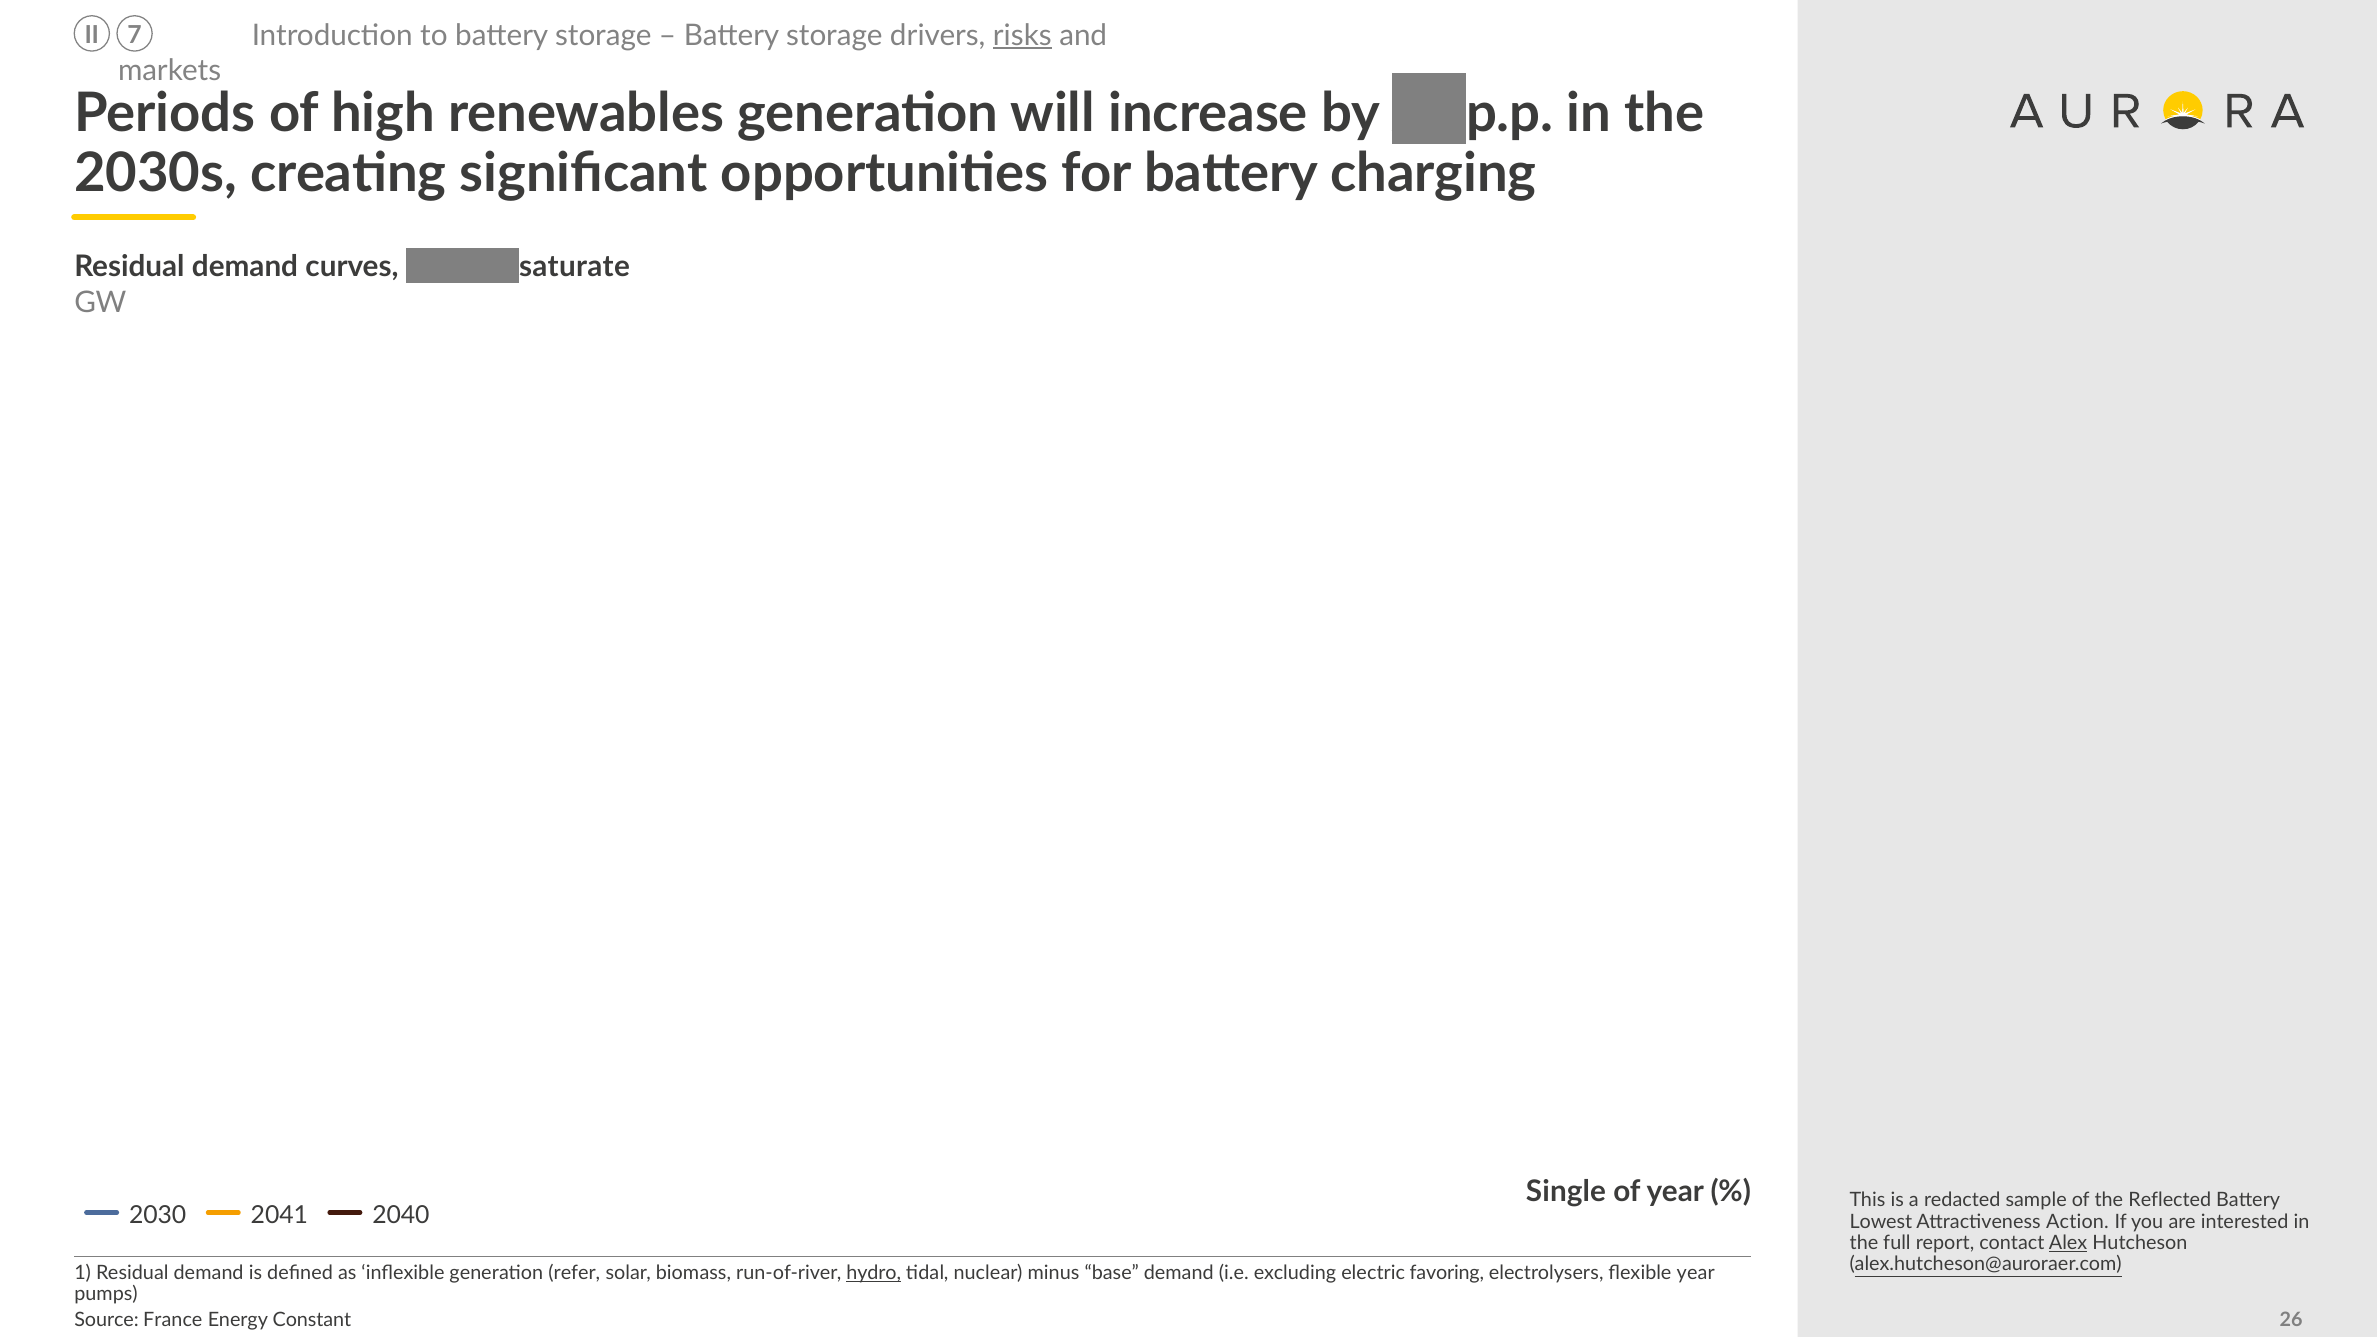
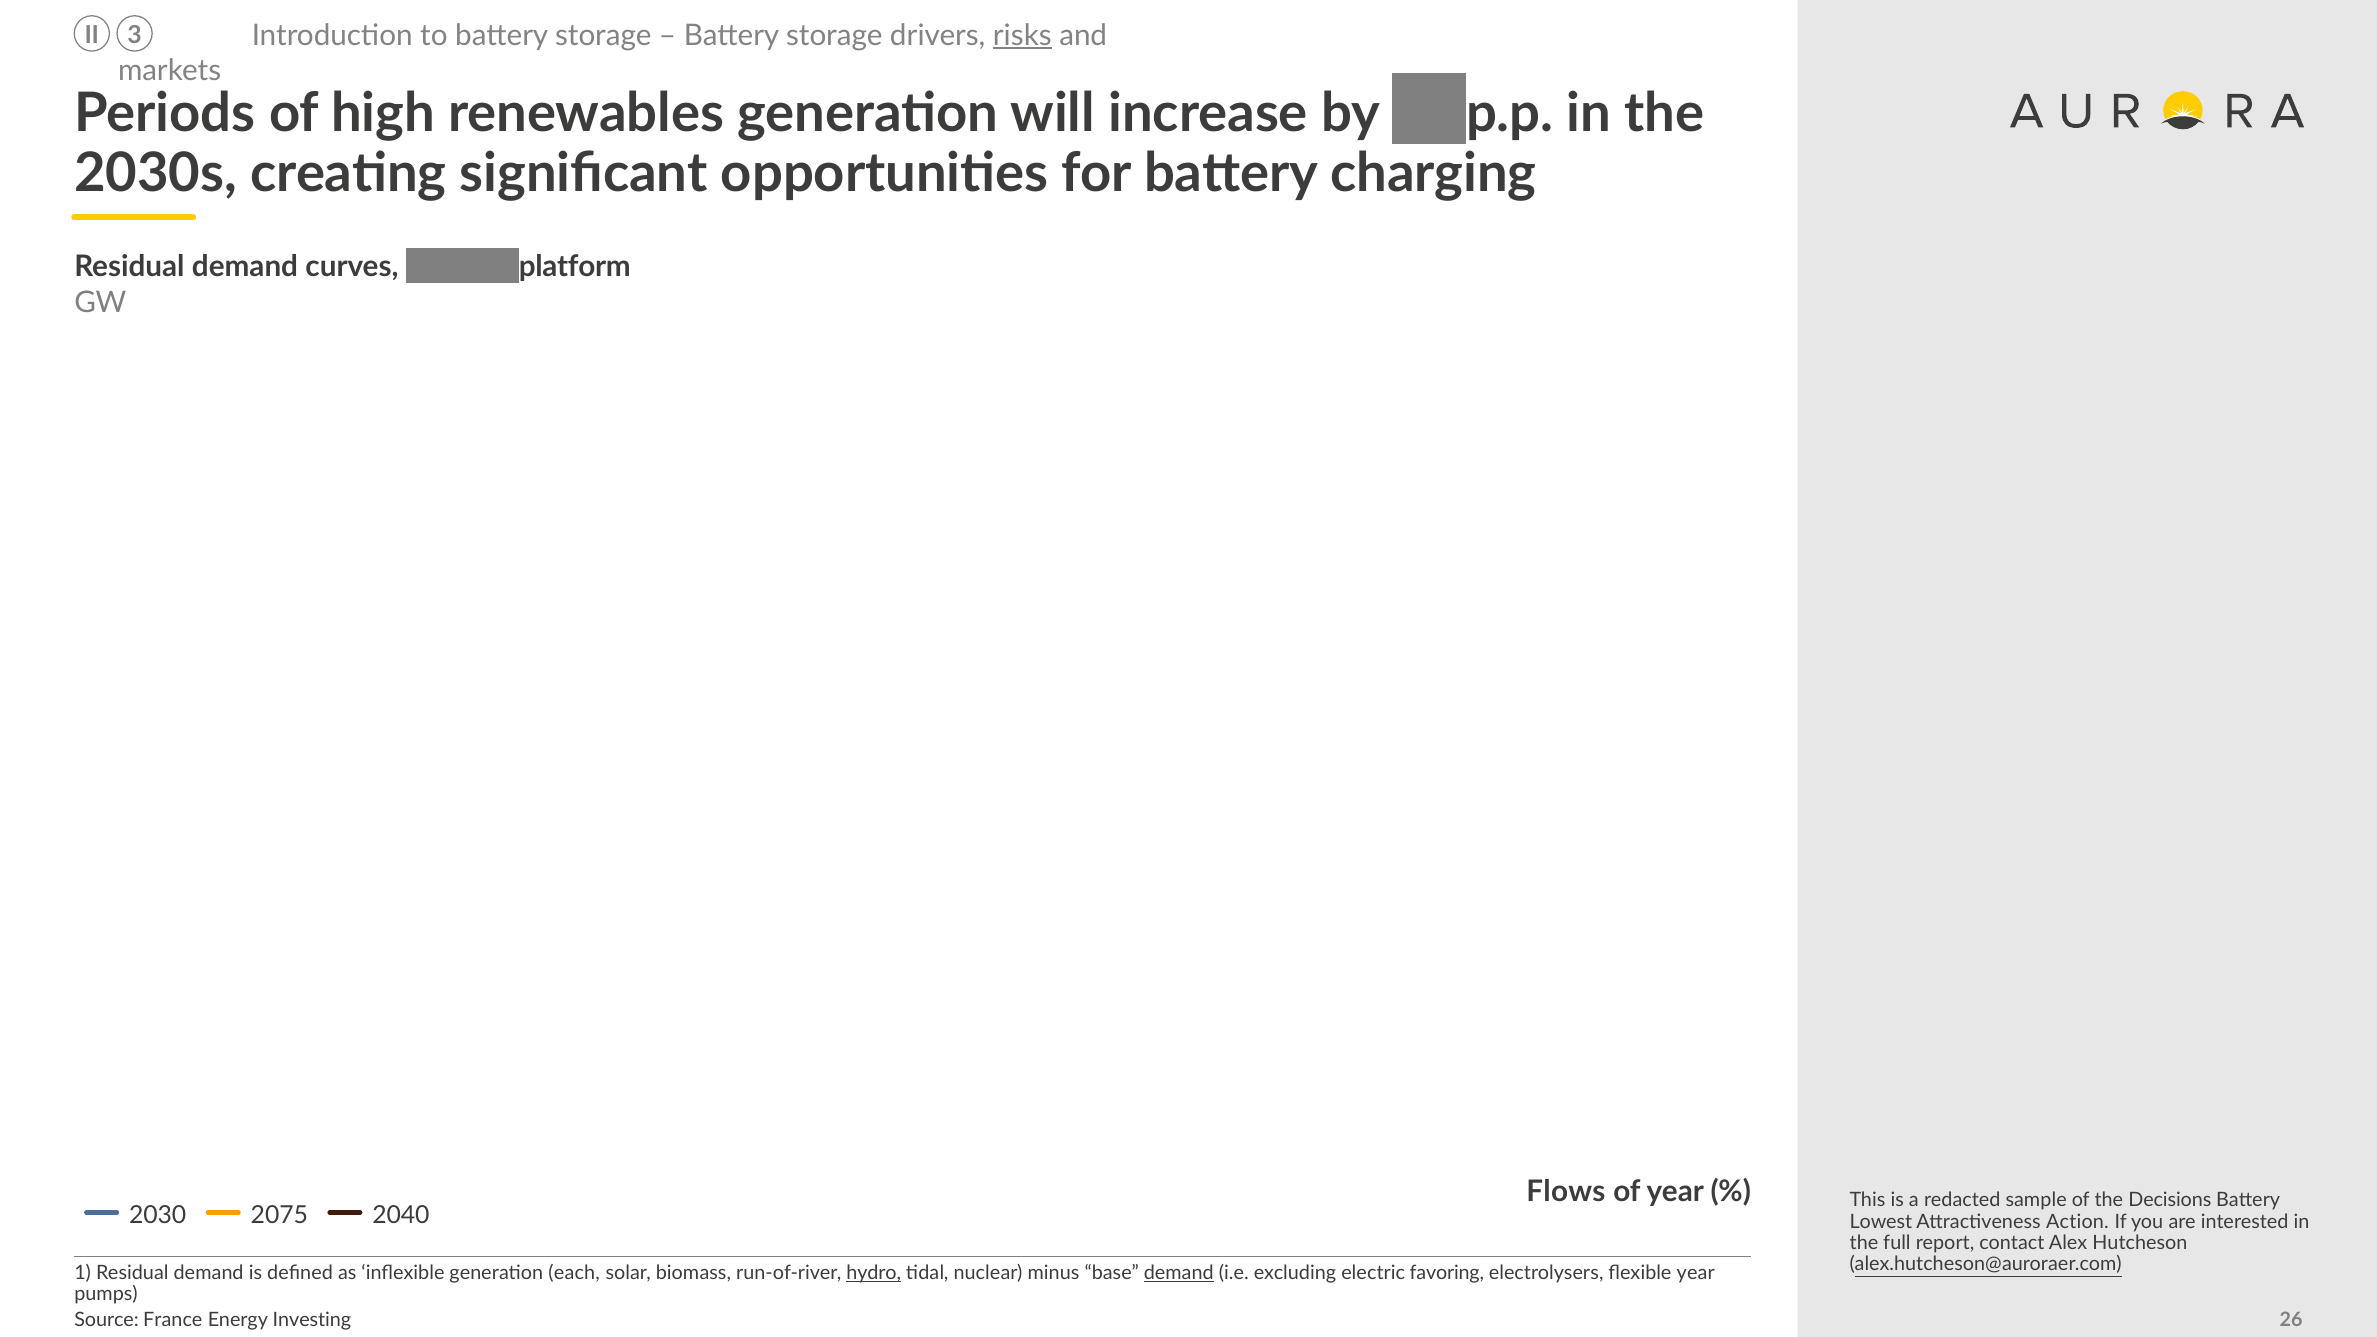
7: 7 -> 3 (135, 35)
saturate: saturate -> platform (575, 267)
Single: Single -> Flows (1566, 1192)
Reflected: Reflected -> Decisions (2170, 1200)
2041: 2041 -> 2075 (279, 1215)
Alex underline: present -> none (2068, 1243)
refer: refer -> each (574, 1273)
demand underline: none -> present (1179, 1273)
Constant: Constant -> Investing (312, 1320)
